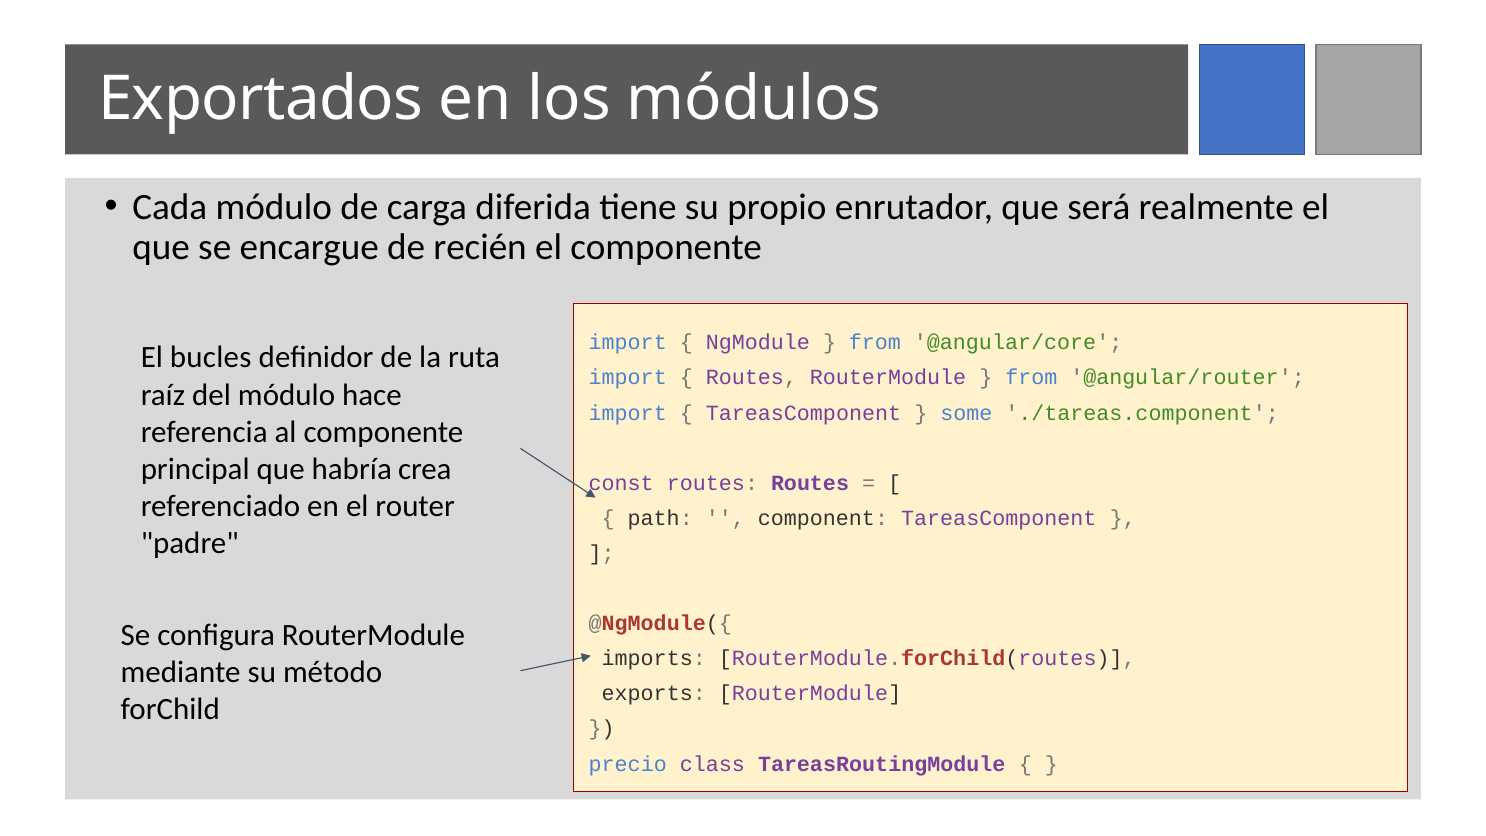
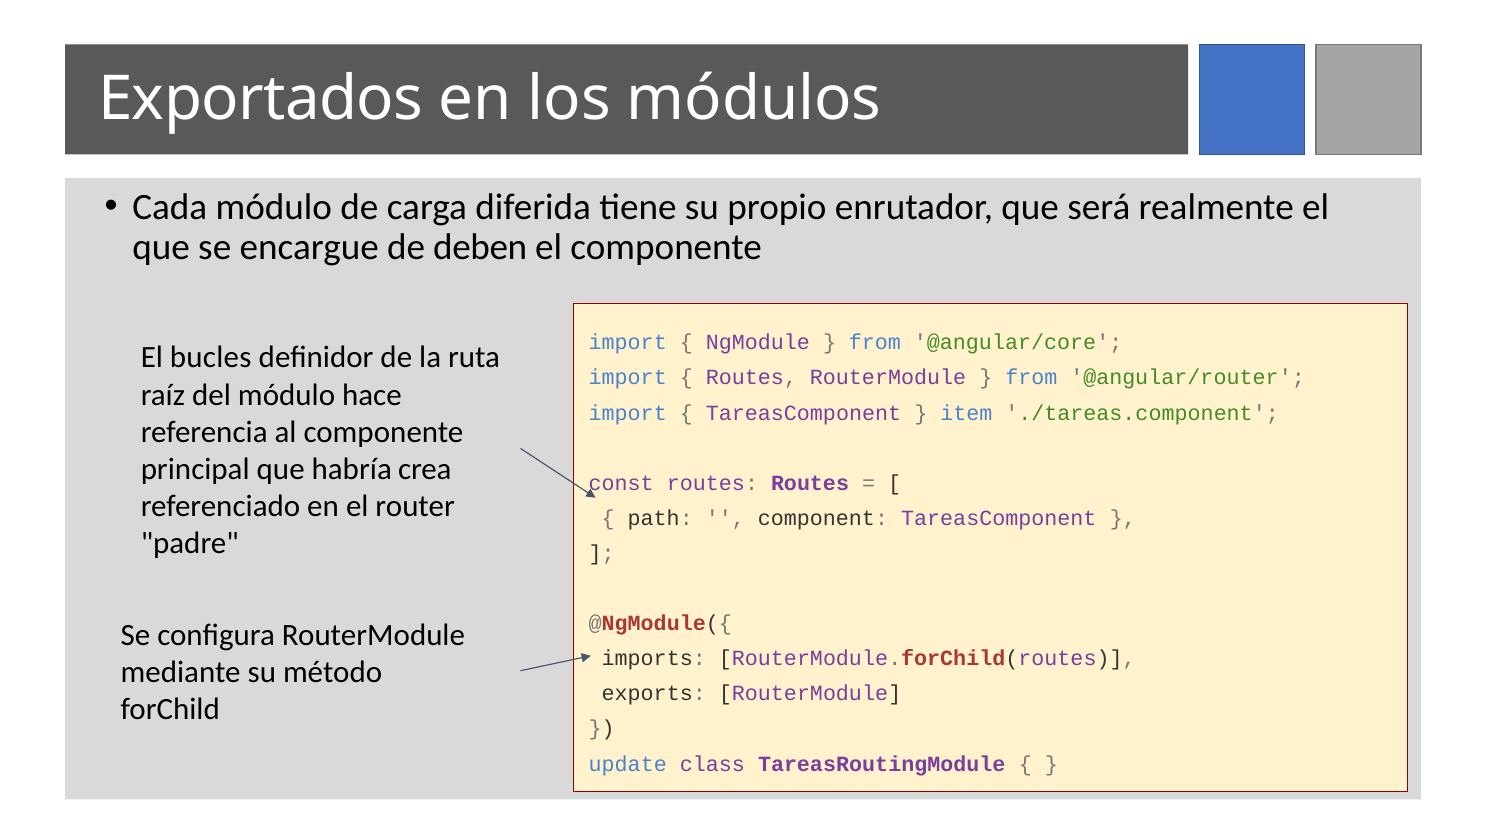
recién: recién -> deben (480, 247)
some: some -> item (966, 413)
precio: precio -> update (628, 764)
